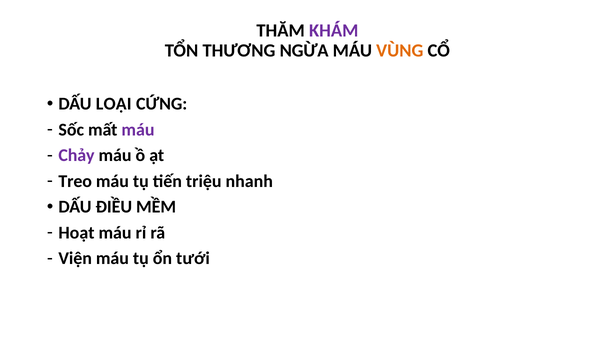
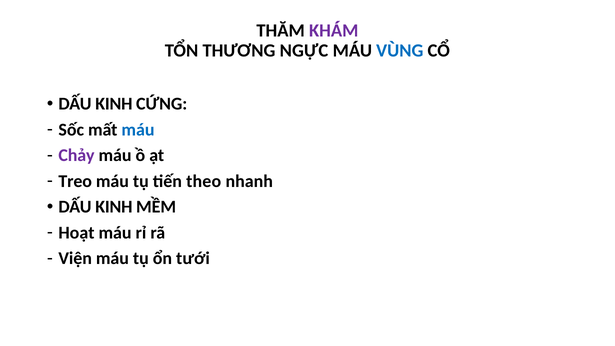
NGỪA: NGỪA -> NGỰC (304, 51)
VÙNG colour: orange -> blue (400, 51)
LOẠI: LOẠI -> KINH (114, 104)
máu colour: purple -> blue (138, 130)
triệu: triệu -> theo (204, 181)
ĐIỀU: ĐIỀU -> KINH (114, 207)
